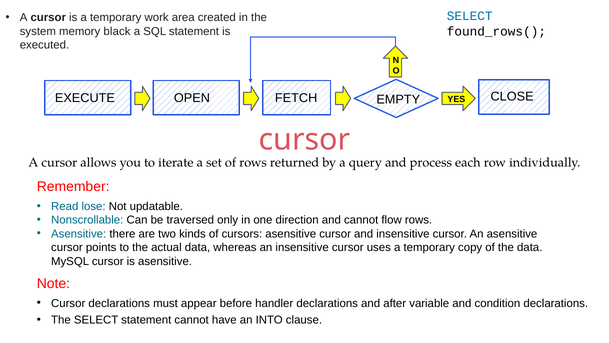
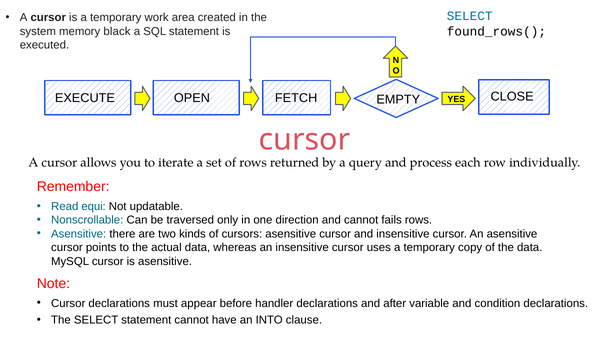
lose: lose -> equi (94, 206)
flow: flow -> fails (392, 220)
